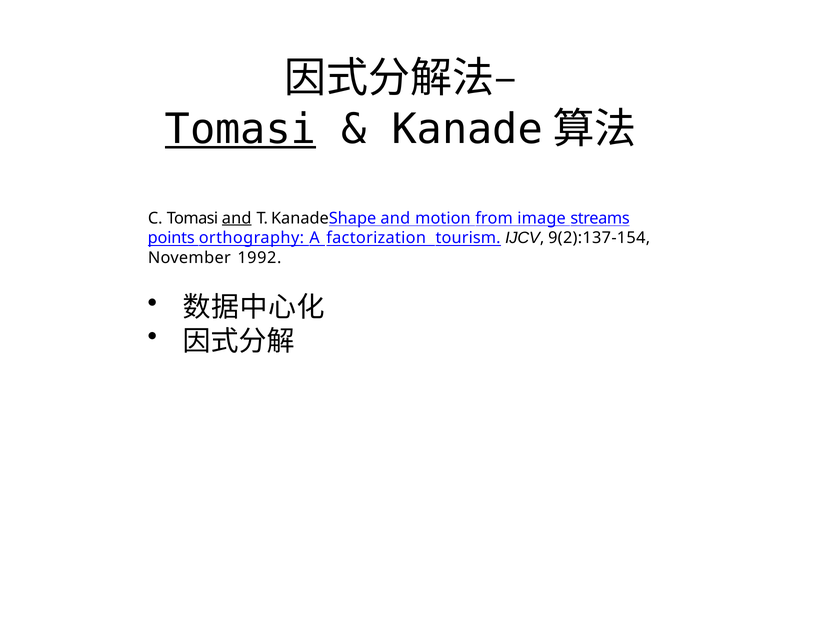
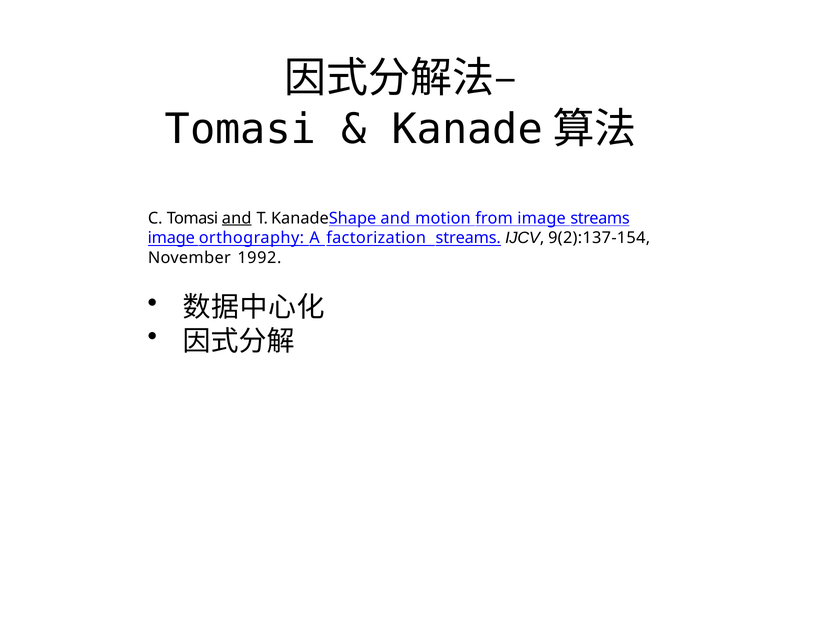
Tomasi underline: present -> none (240, 129)
points: points -> image (171, 238)
factorization tourism: tourism -> streams (468, 238)
